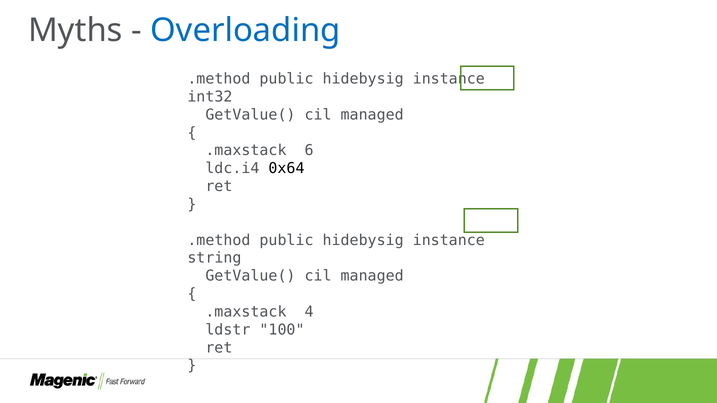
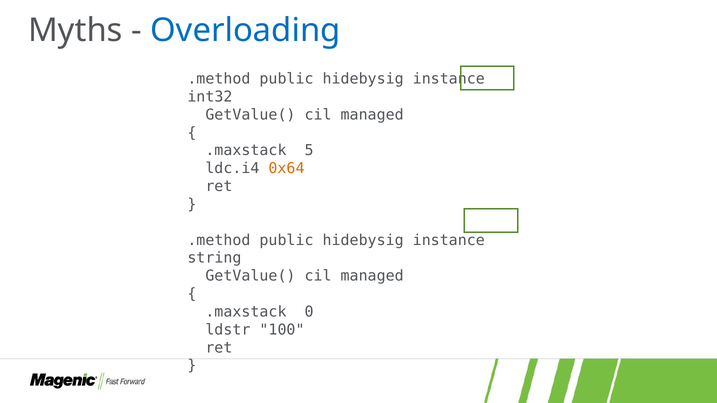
6: 6 -> 5 (309, 151)
0x64 colour: black -> orange (286, 169)
4: 4 -> 0 (309, 312)
